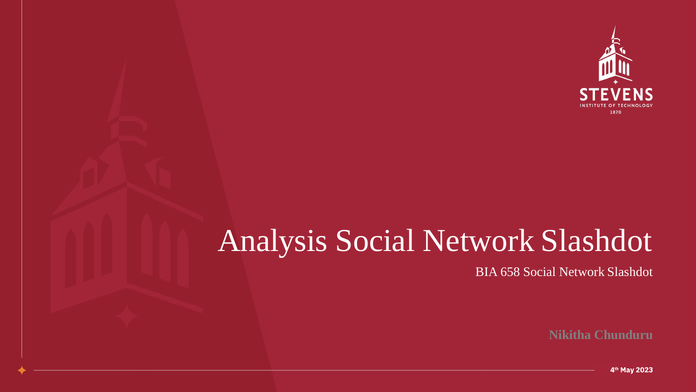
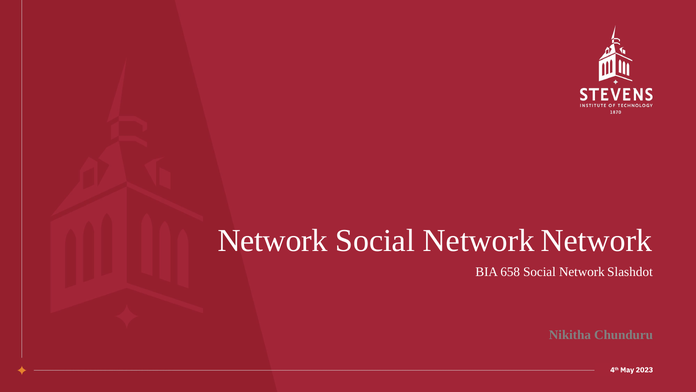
Analysis: Analysis -> Network (273, 241)
Slashdot: Slashdot -> Network (596, 241)
